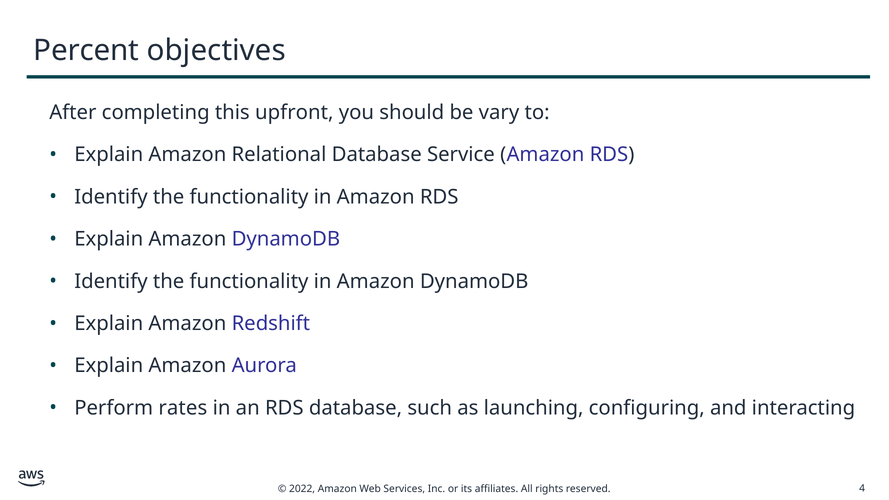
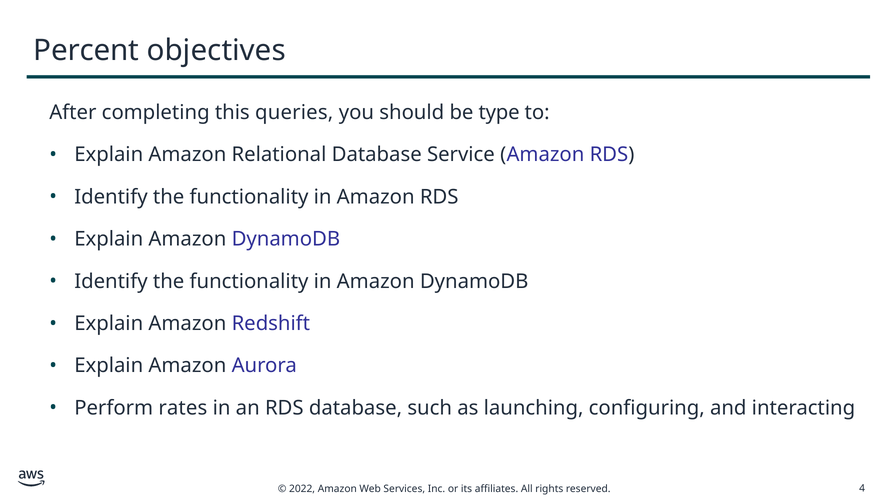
upfront: upfront -> queries (294, 113)
vary: vary -> type (499, 113)
